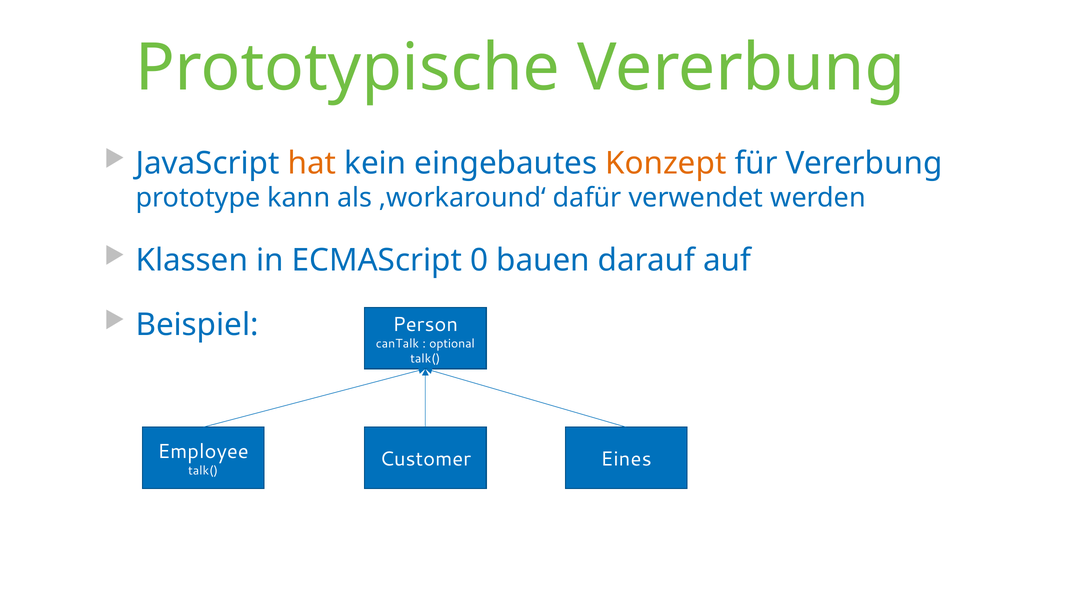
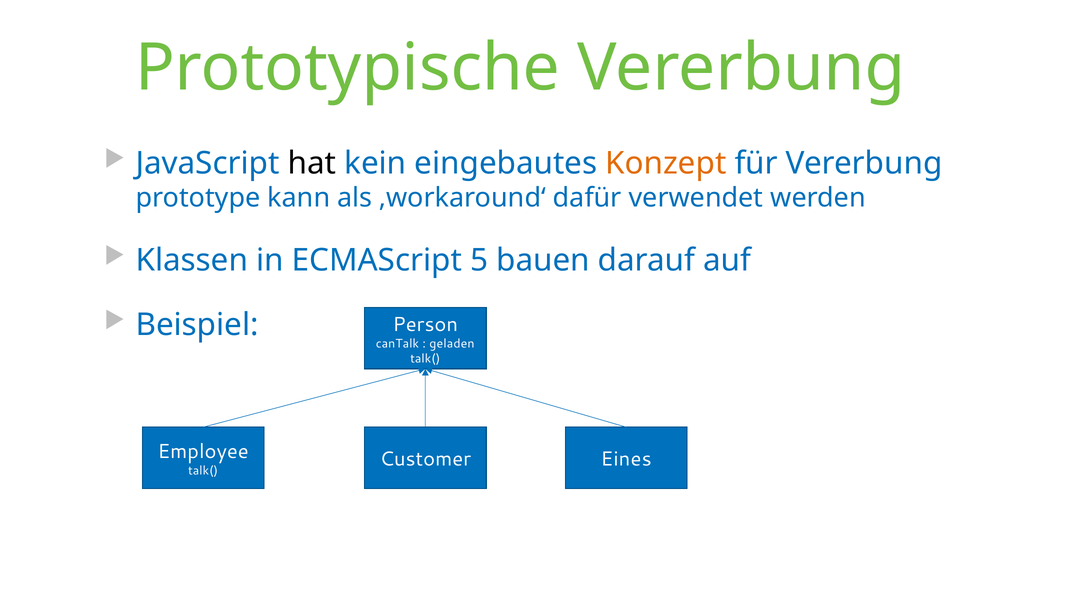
hat colour: orange -> black (312, 163)
0: 0 -> 5 (479, 260)
optional: optional -> geladen (452, 344)
